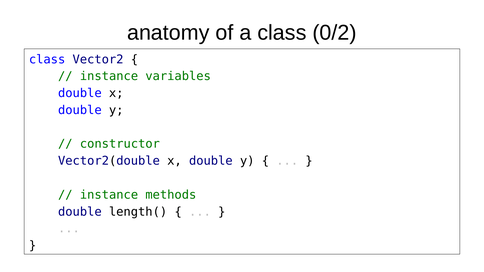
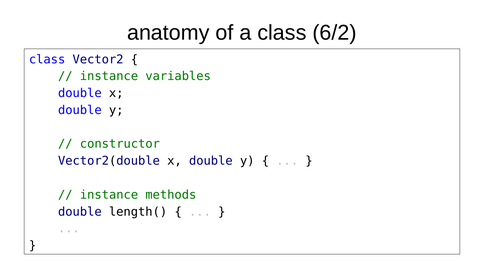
0/2: 0/2 -> 6/2 (335, 33)
